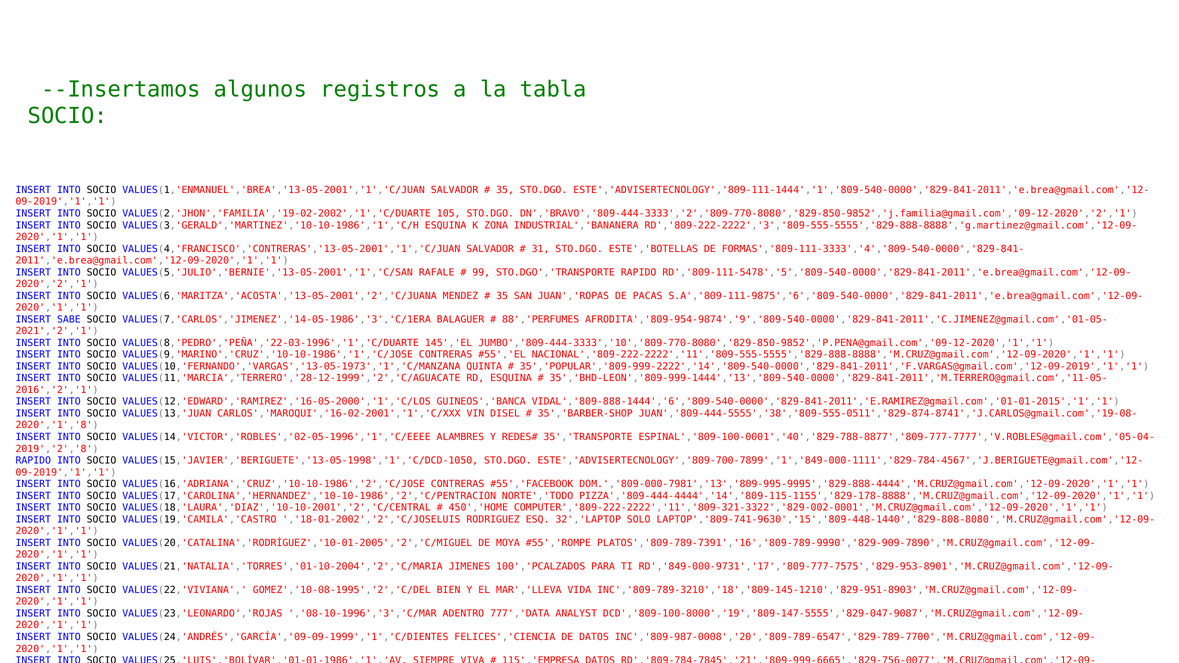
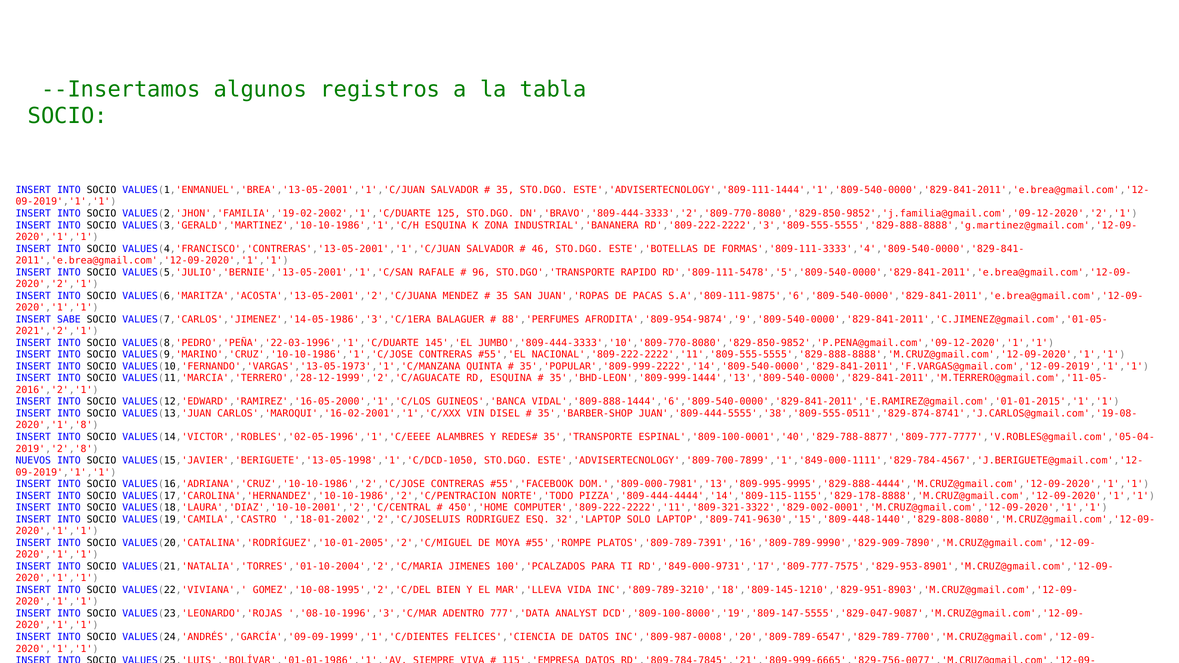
105: 105 -> 125 (449, 214)
31: 31 -> 46 (541, 249)
99: 99 -> 96 (481, 272)
RAPIDO: RAPIDO -> NUEVOS (33, 461)
